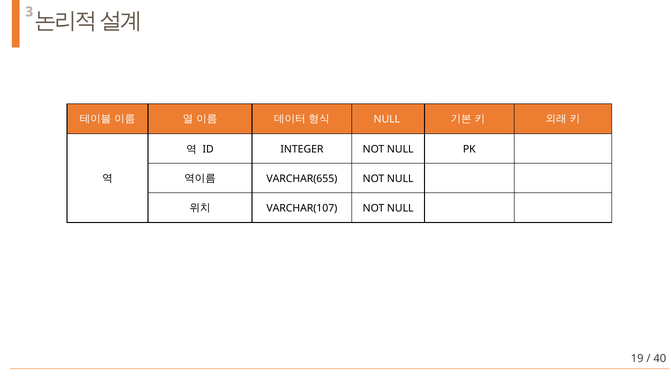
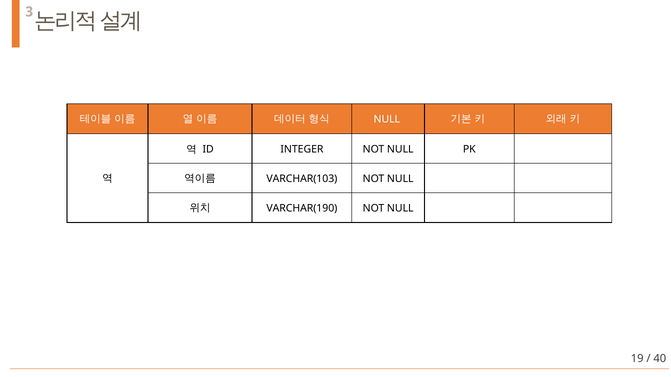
VARCHAR(655: VARCHAR(655 -> VARCHAR(103 (302, 179)
VARCHAR(107: VARCHAR(107 -> VARCHAR(190 (302, 209)
